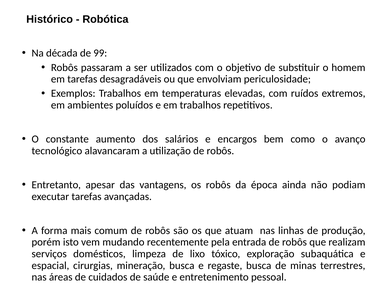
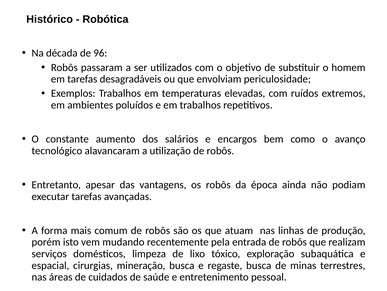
99: 99 -> 96 (100, 53)
